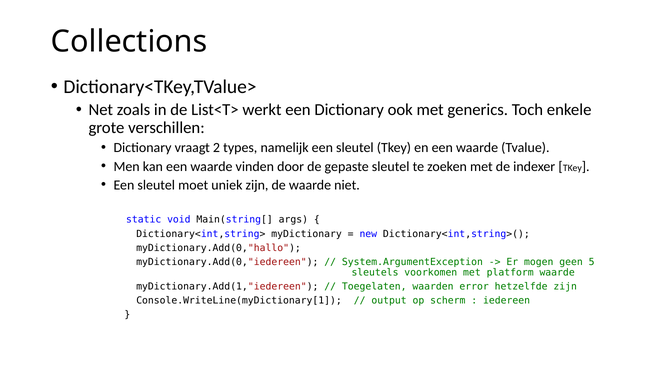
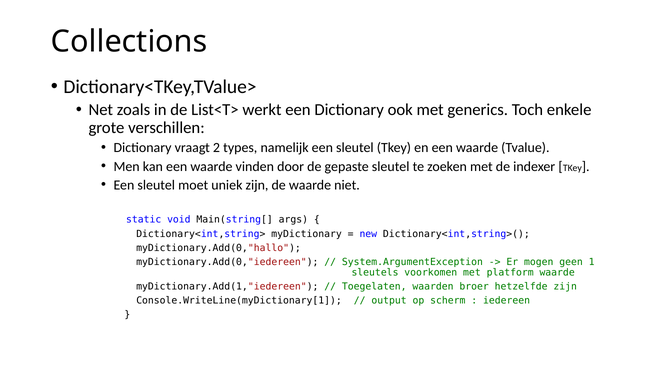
5: 5 -> 1 (592, 262)
error: error -> broer (474, 286)
